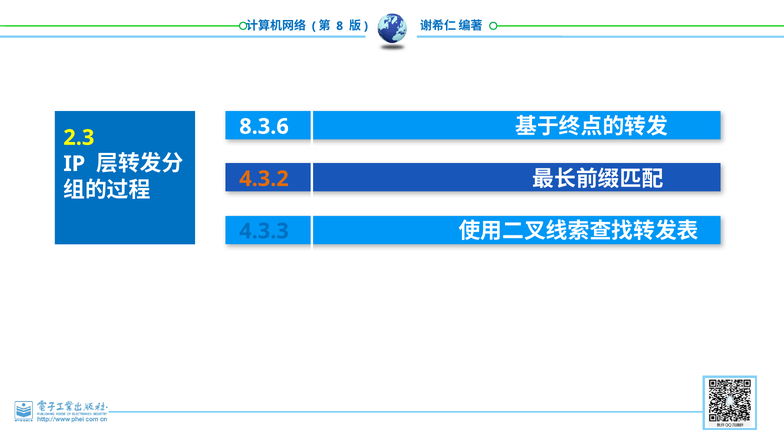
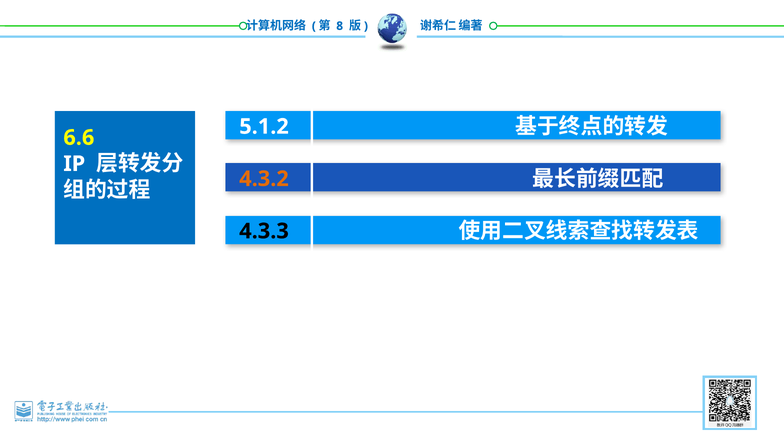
8.3.6: 8.3.6 -> 5.1.2 (264, 127)
2.3: 2.3 -> 6.6 (79, 138)
4.3.3 colour: blue -> black (264, 231)
